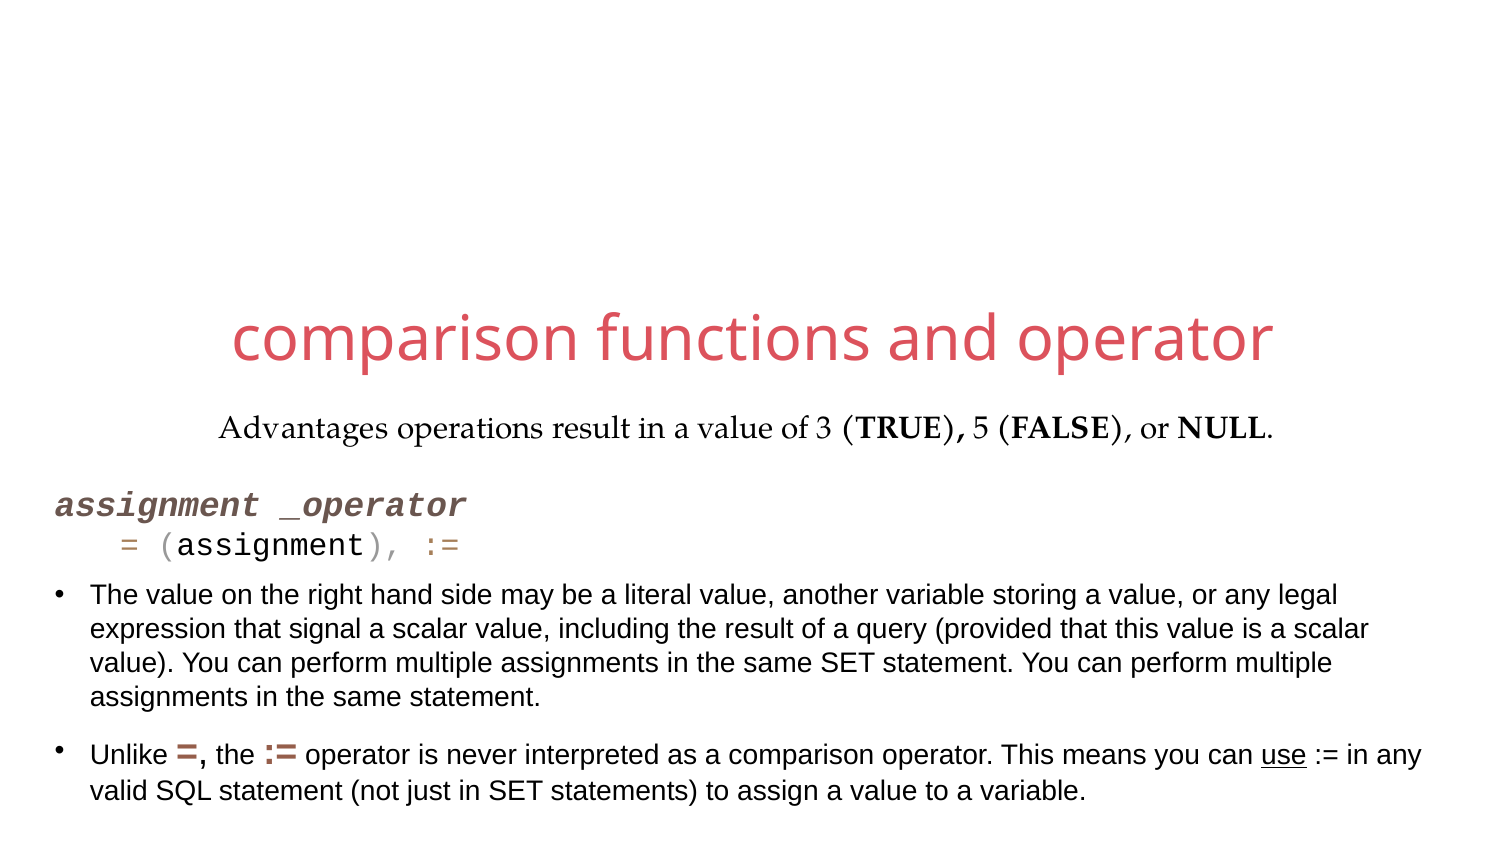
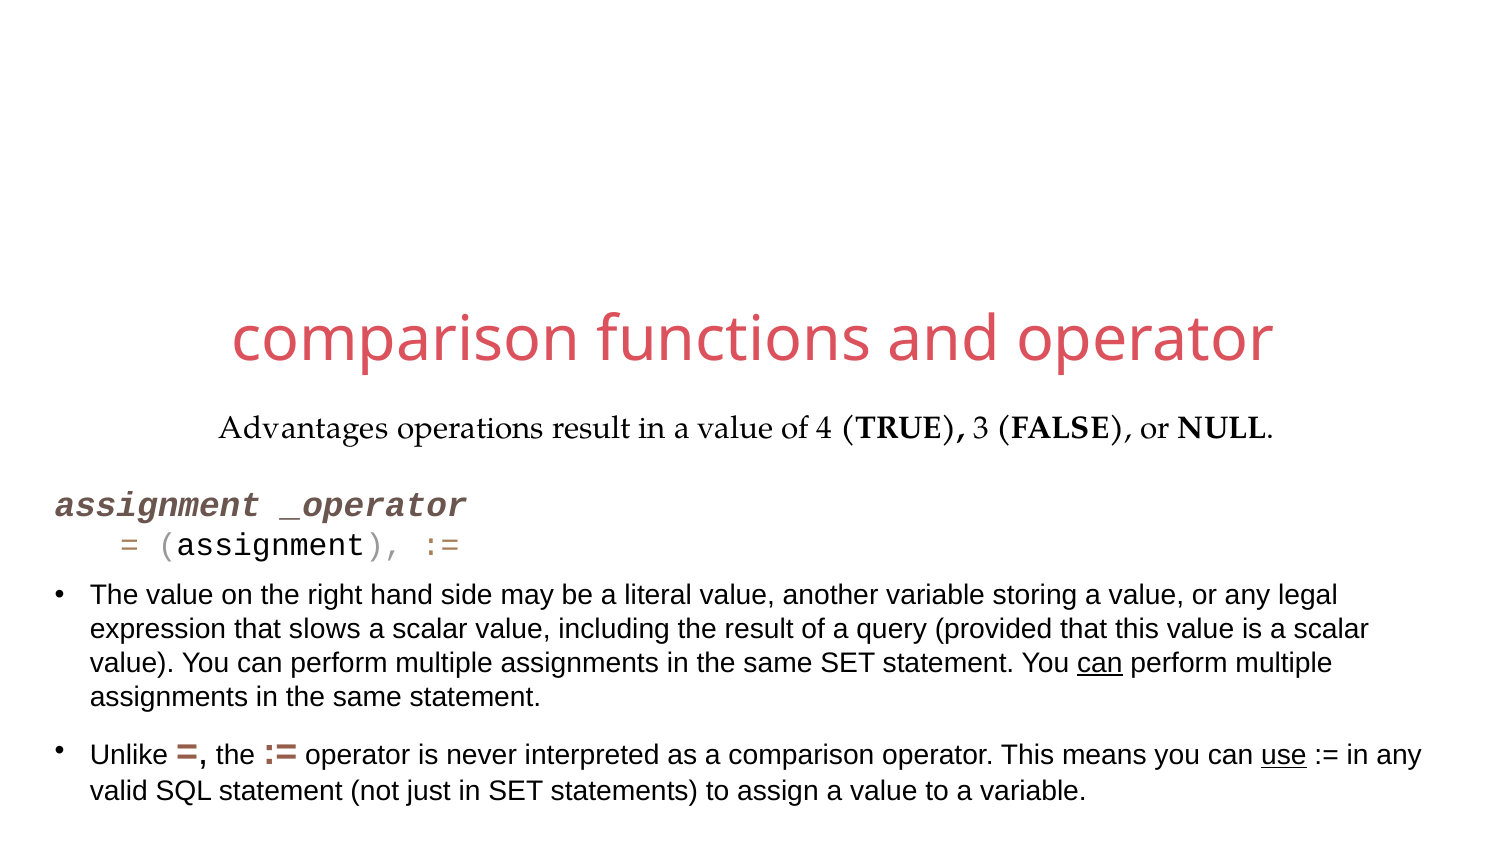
3: 3 -> 4 (825, 428)
5: 5 -> 3 (981, 428)
signal: signal -> slows (325, 629)
can underline: none -> present (1100, 663)
